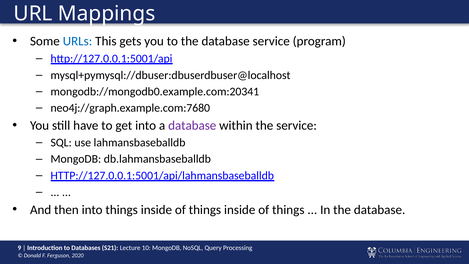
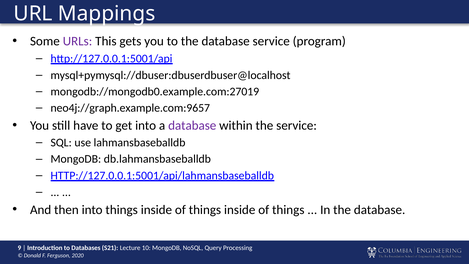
URLs colour: blue -> purple (77, 41)
mongodb://mongodb0.example.com:20341: mongodb://mongodb0.example.com:20341 -> mongodb://mongodb0.example.com:27019 (155, 92)
neo4j://graph.example.com:7680: neo4j://graph.example.com:7680 -> neo4j://graph.example.com:9657 (130, 108)
